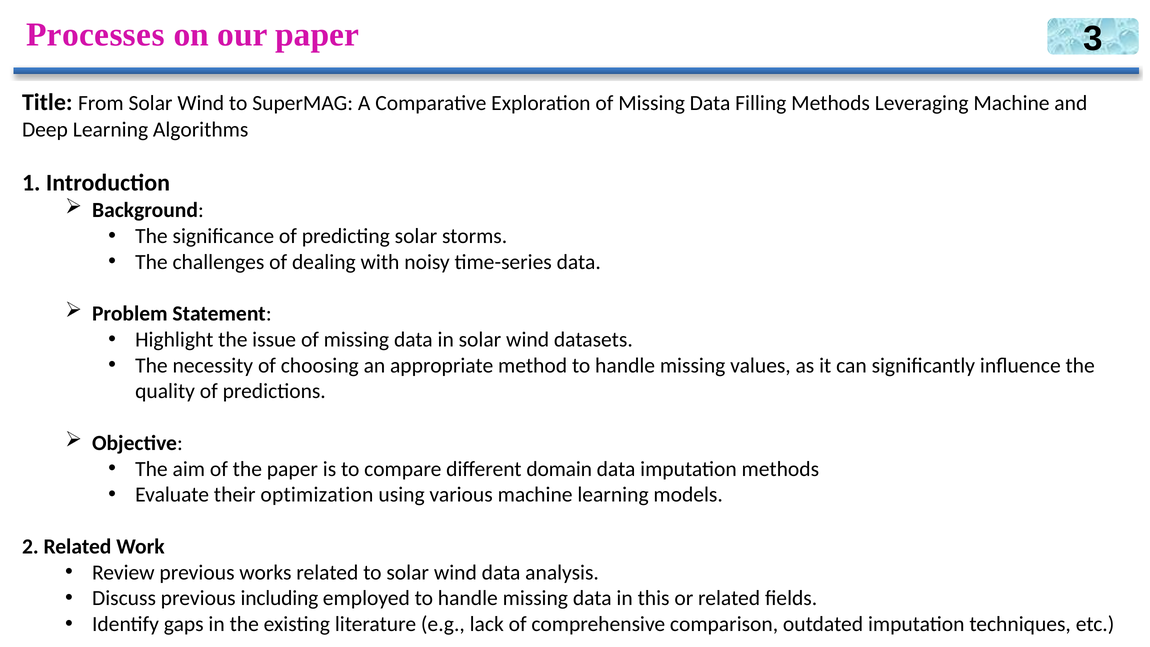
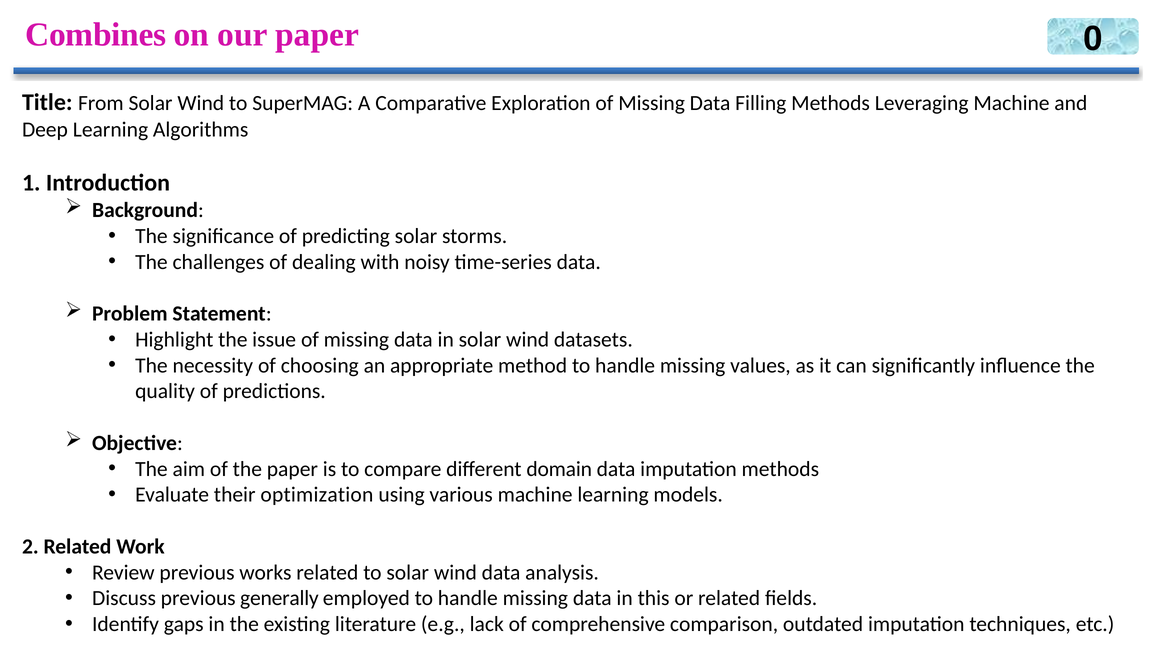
Processes: Processes -> Combines (96, 35)
3: 3 -> 0 (1093, 39)
including: including -> generally (279, 598)
